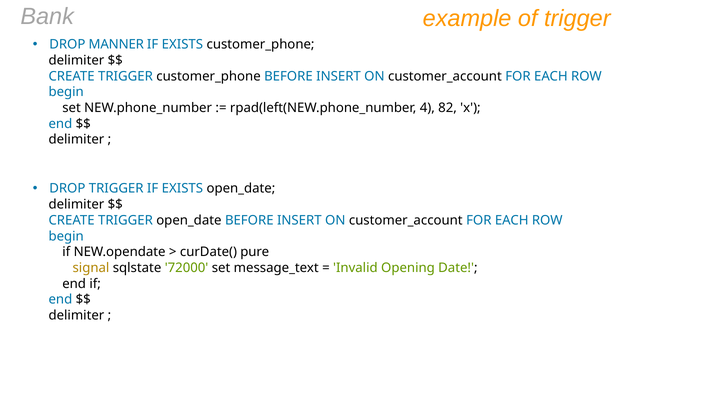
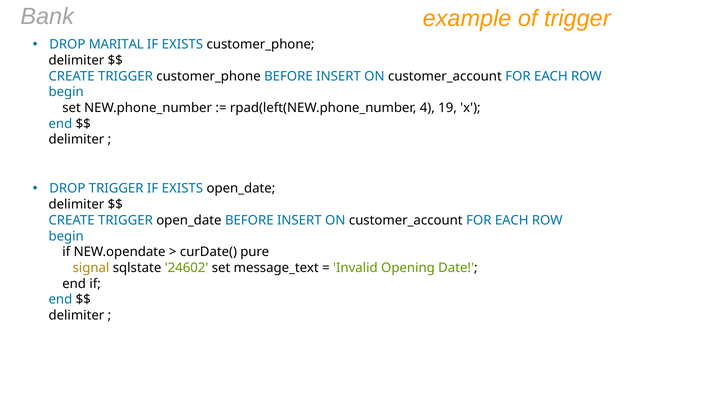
MANNER: MANNER -> MARITAL (116, 44)
82: 82 -> 19 (448, 108)
72000: 72000 -> 24602 (187, 268)
